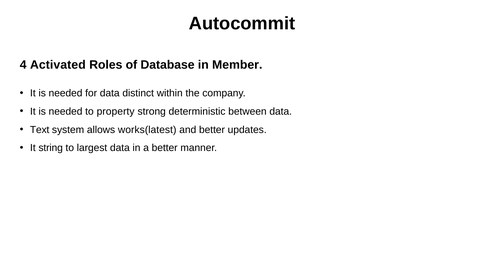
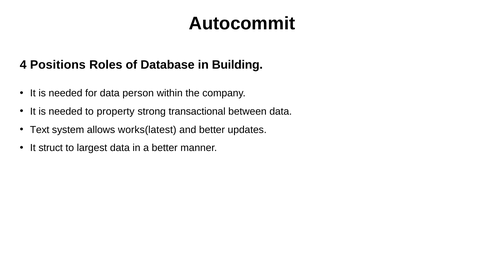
Activated: Activated -> Positions (58, 65)
Member: Member -> Building (237, 65)
distinct: distinct -> person (138, 93)
deterministic: deterministic -> transactional (197, 112)
string: string -> struct (51, 148)
